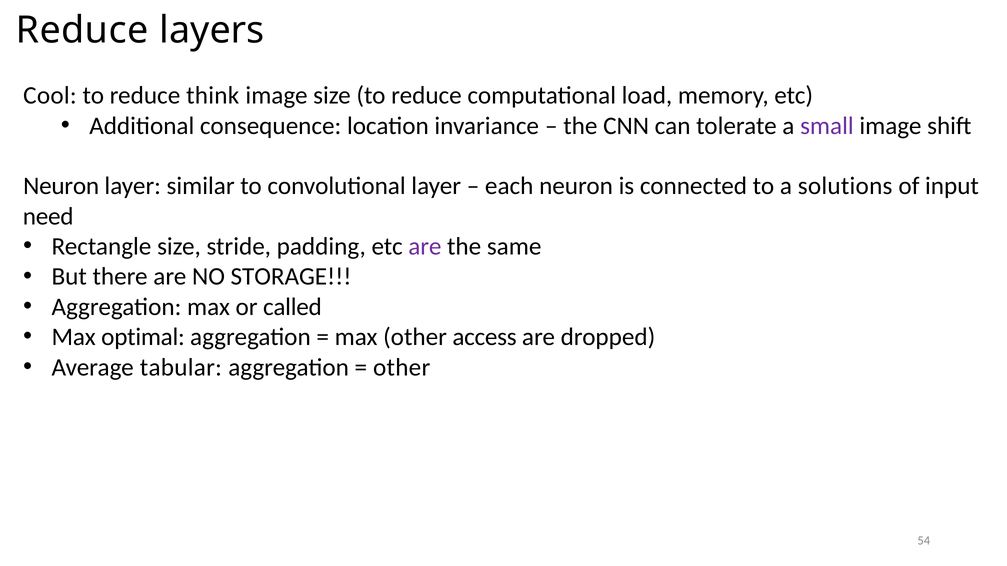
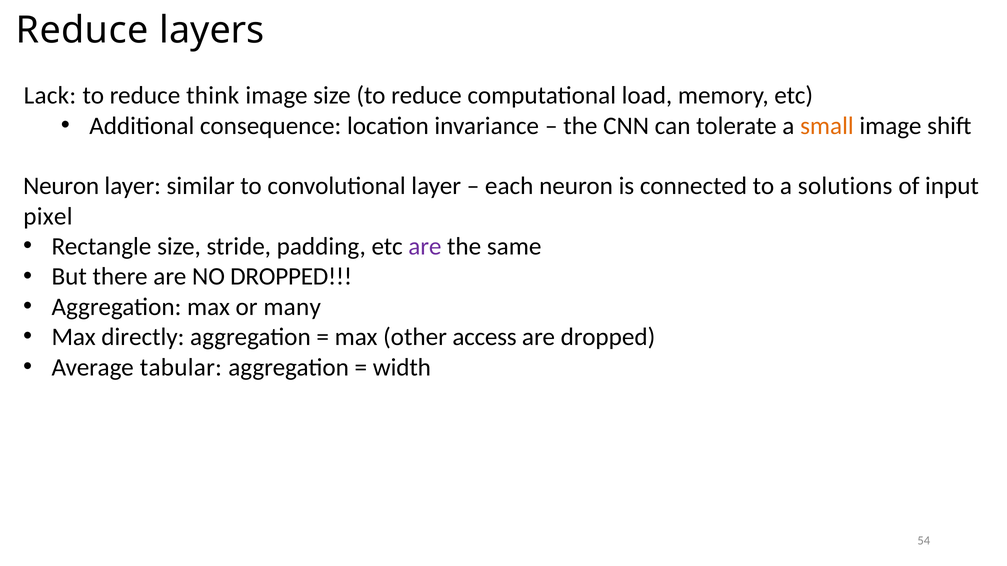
Cool: Cool -> Lack (50, 96)
small colour: purple -> orange (827, 126)
need: need -> pixel (48, 216)
NO STORAGE: STORAGE -> DROPPED (291, 277)
called: called -> many (292, 307)
optimal: optimal -> directly (143, 337)
other: other -> width (402, 368)
